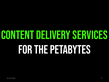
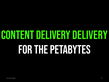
DELIVERY SERVICES: SERVICES -> DELIVERY (90, 35)
